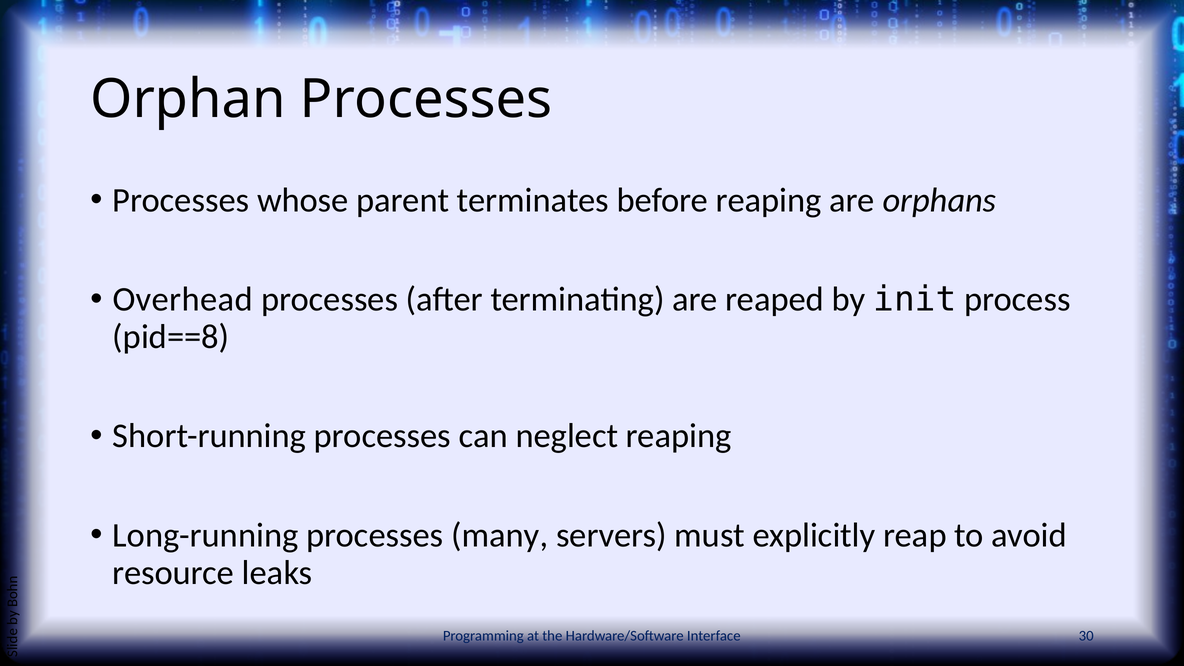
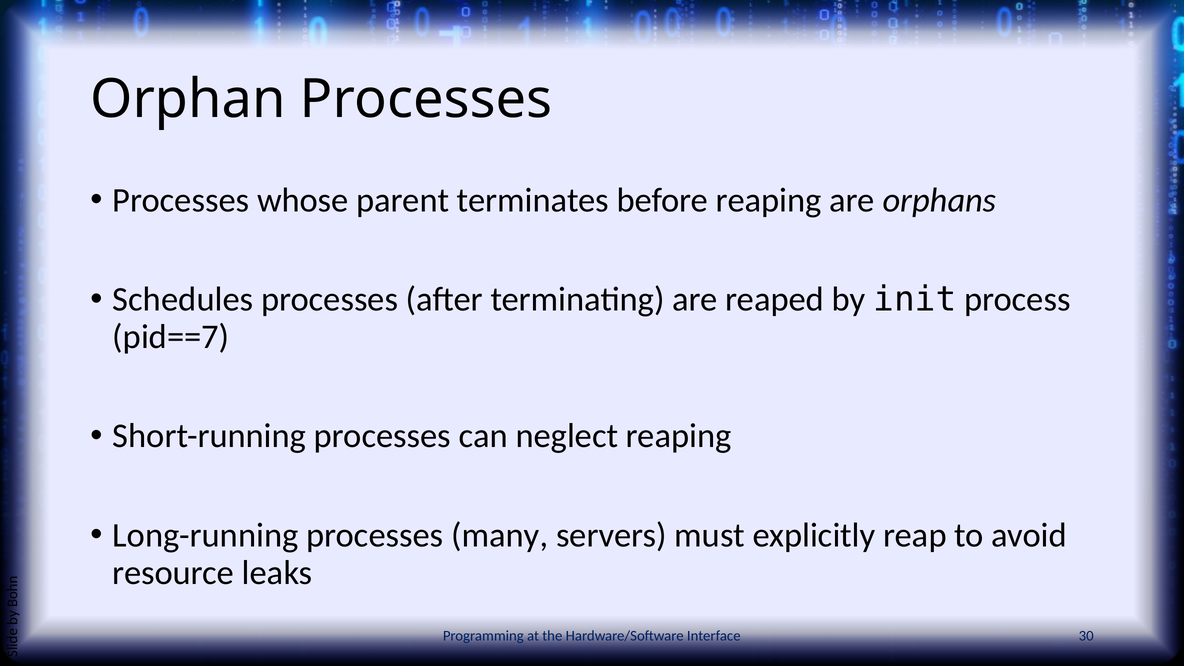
Overhead: Overhead -> Schedules (183, 299)
pid==8: pid==8 -> pid==7 (171, 337)
